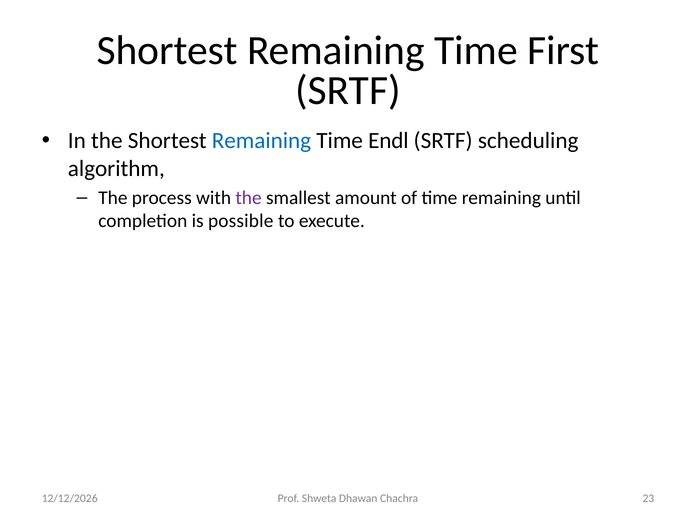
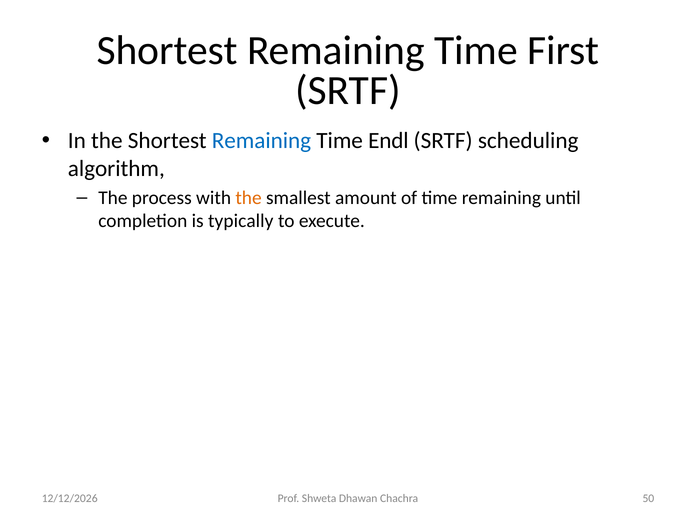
the colour: purple -> orange (249, 198)
possible: possible -> typically (241, 221)
23: 23 -> 50 (648, 498)
